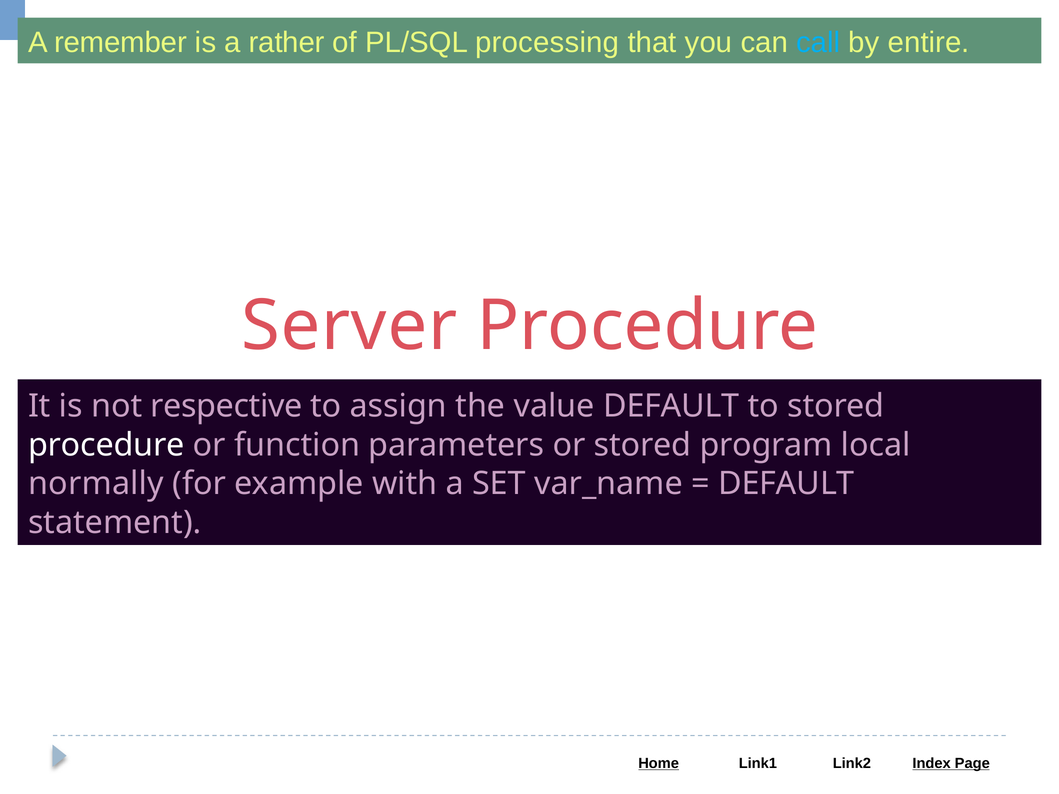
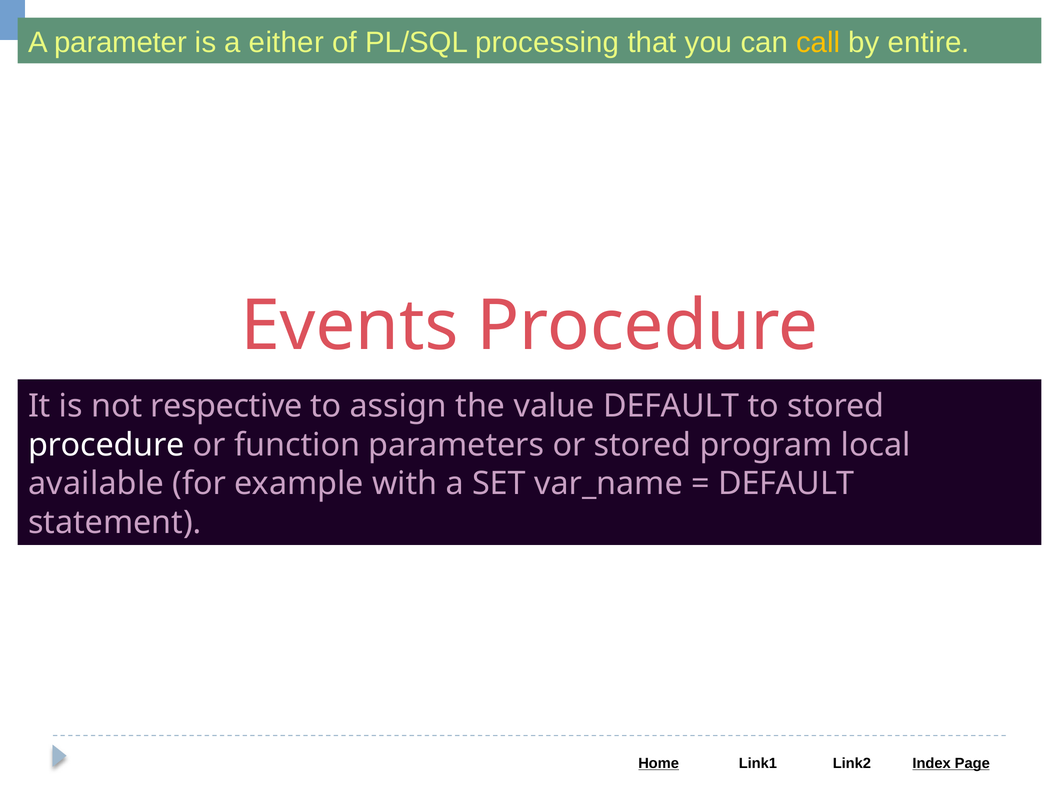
remember: remember -> parameter (121, 43)
rather: rather -> either (286, 43)
call colour: light blue -> yellow (818, 43)
Server: Server -> Events (349, 326)
normally: normally -> available (96, 484)
